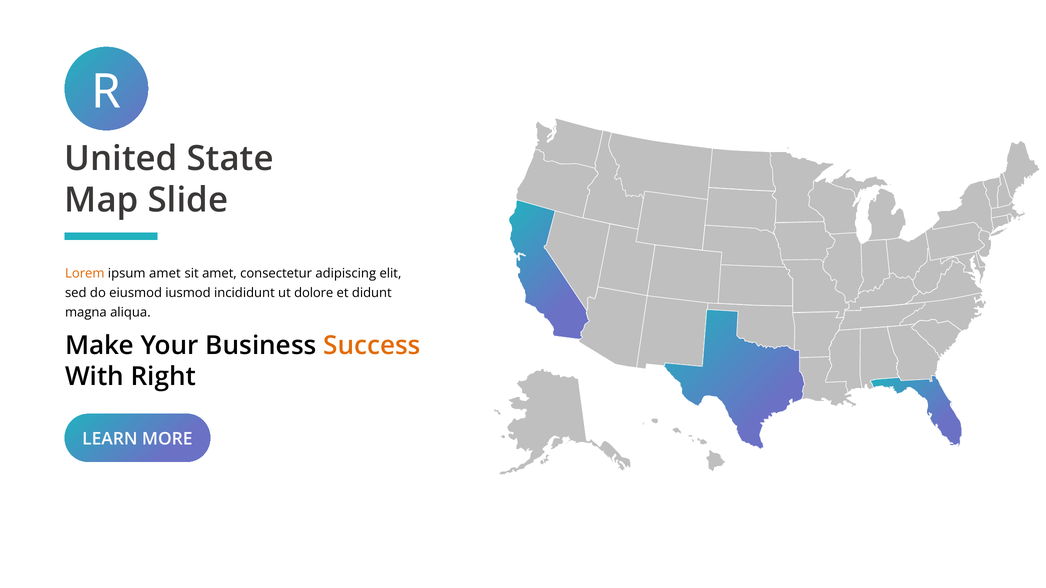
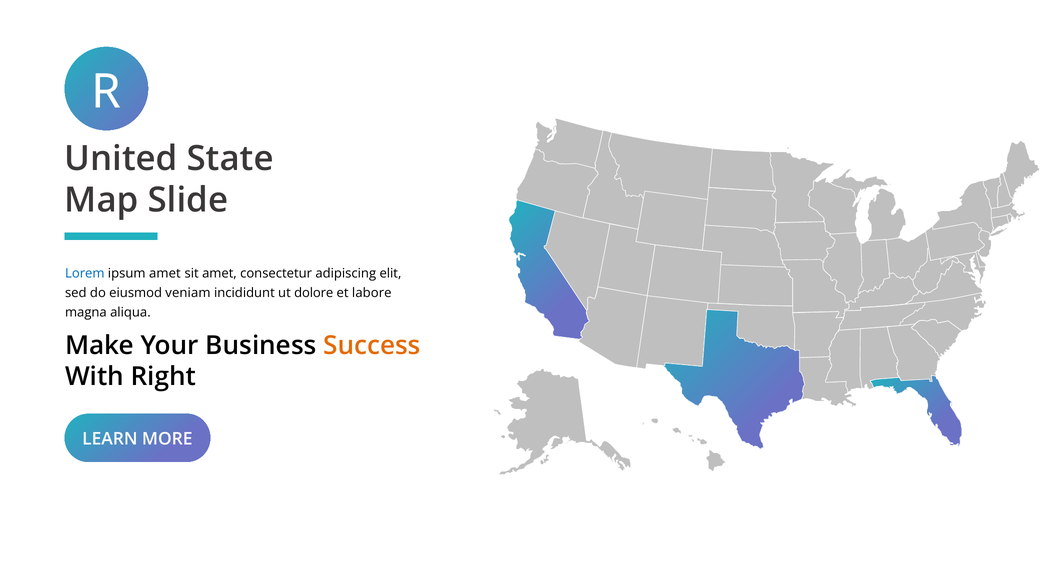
Lorem colour: orange -> blue (85, 274)
iusmod: iusmod -> veniam (188, 293)
didunt: didunt -> labore (372, 293)
